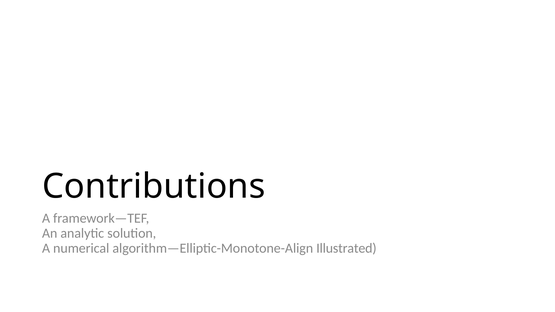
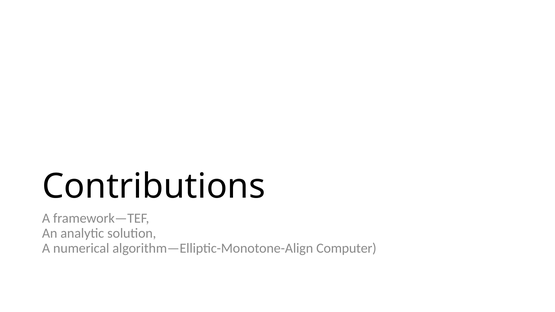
Illustrated: Illustrated -> Computer (346, 248)
